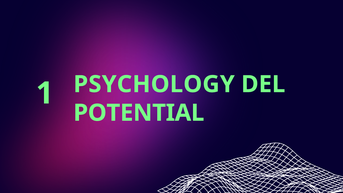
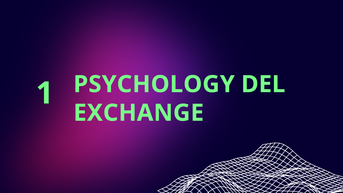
POTENTIAL: POTENTIAL -> EXCHANGE (139, 113)
